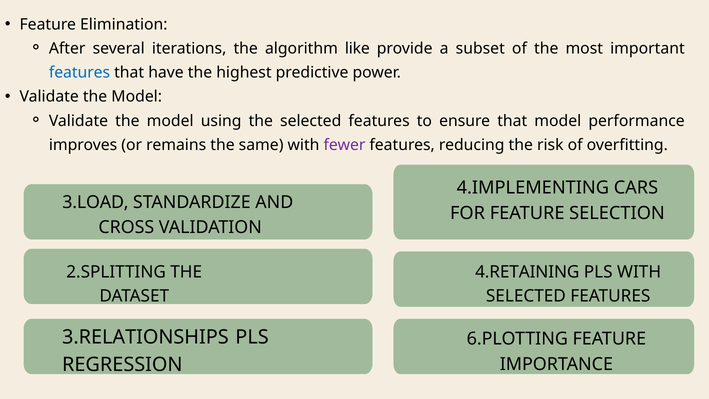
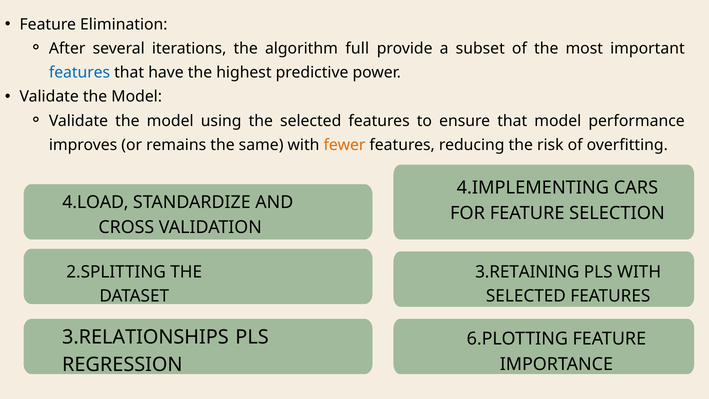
like: like -> full (357, 48)
fewer colour: purple -> orange (344, 145)
3.LOAD: 3.LOAD -> 4.LOAD (95, 203)
4.RETAINING: 4.RETAINING -> 3.RETAINING (527, 272)
